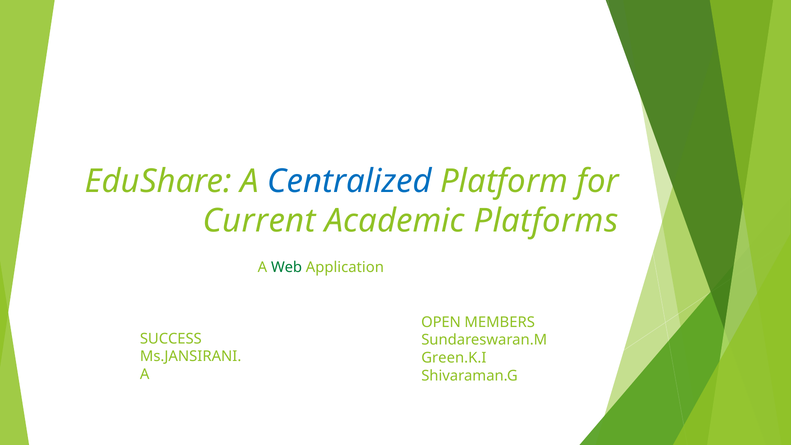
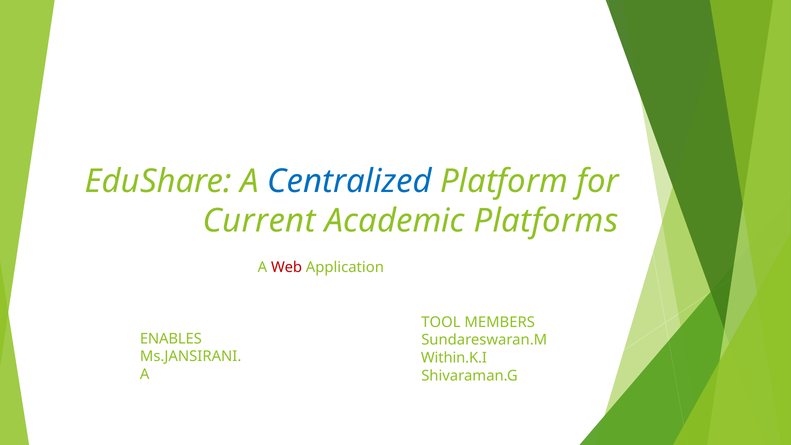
Web colour: green -> red (287, 267)
OPEN: OPEN -> TOOL (441, 322)
SUCCESS: SUCCESS -> ENABLES (171, 339)
Green.K.I: Green.K.I -> Within.K.I (454, 358)
